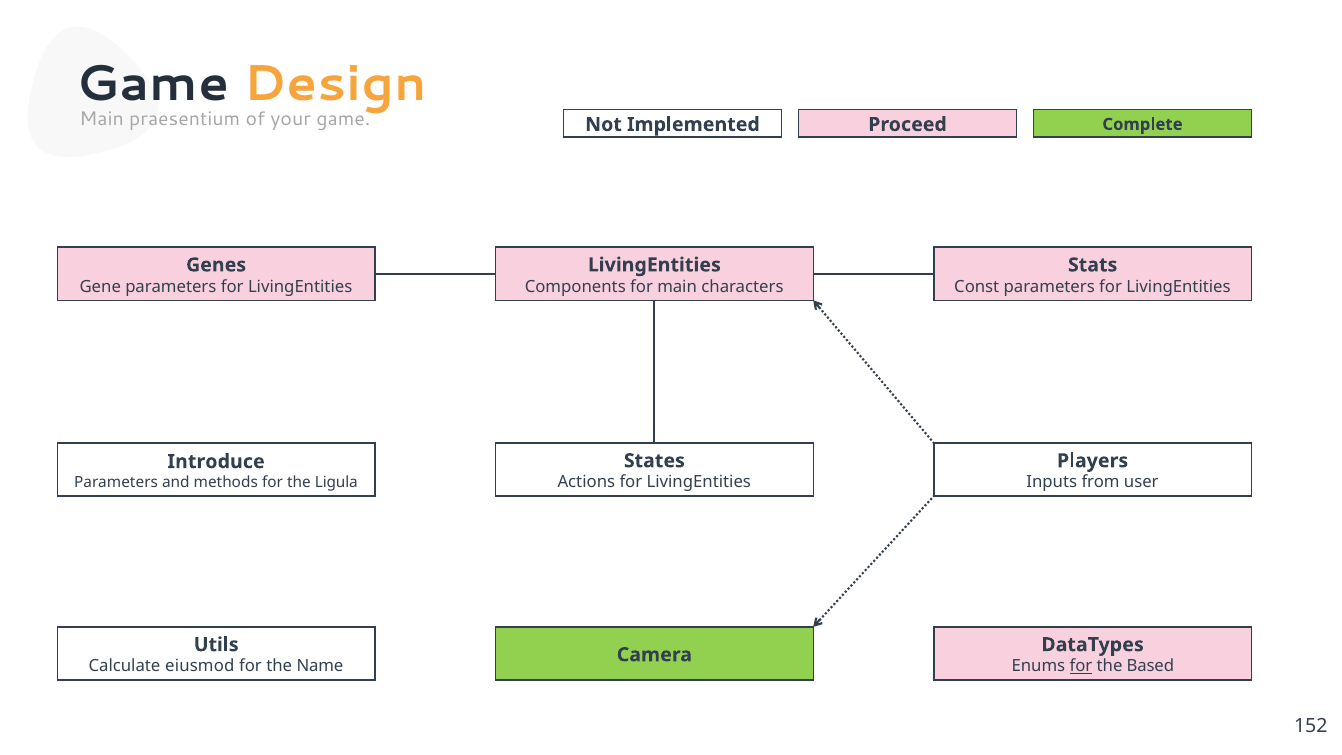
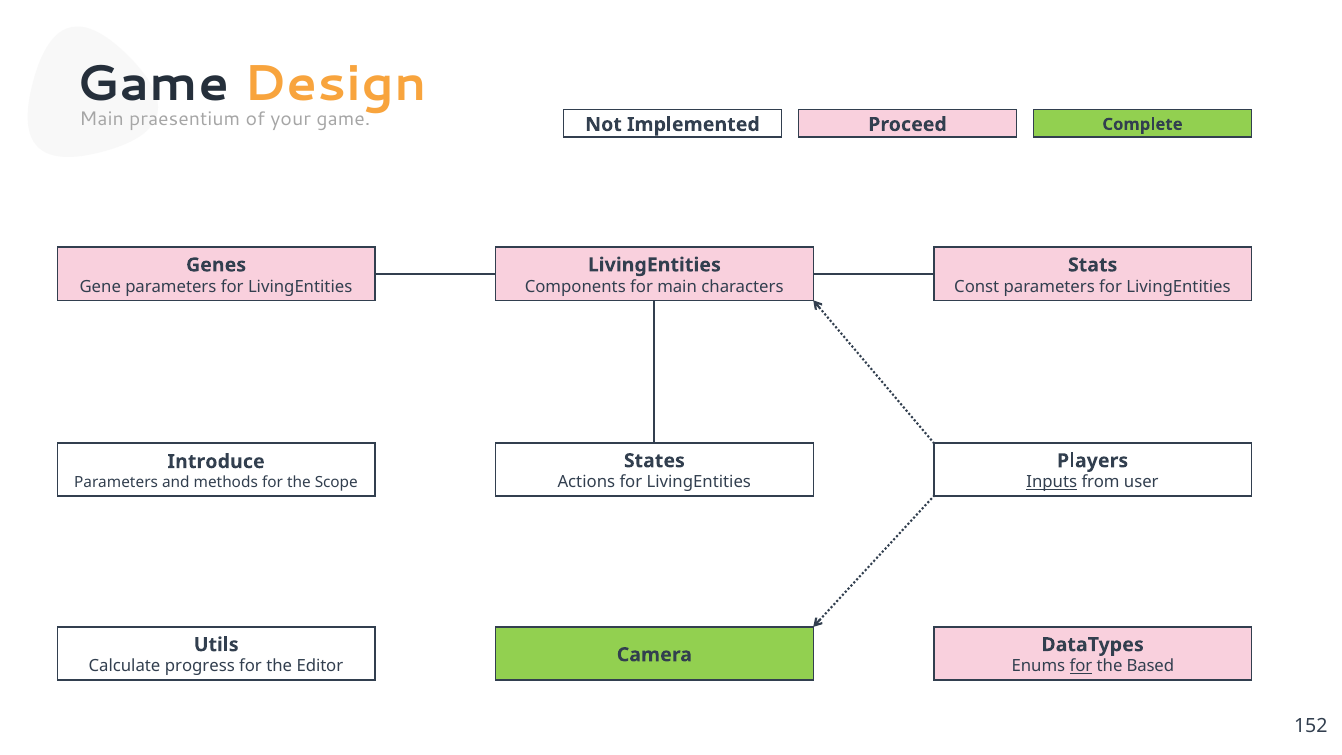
Inputs underline: none -> present (1052, 482)
Ligula: Ligula -> Scope (336, 482)
eiusmod: eiusmod -> progress (200, 666)
Name: Name -> Editor (320, 666)
